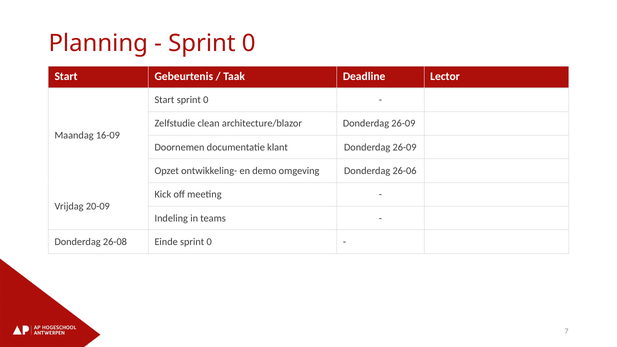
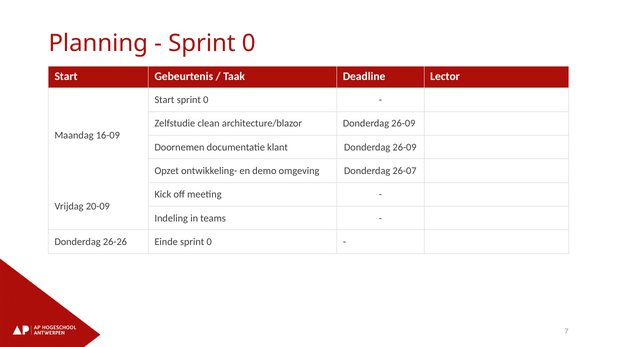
26-06: 26-06 -> 26-07 (405, 171)
26-08: 26-08 -> 26-26 (115, 242)
